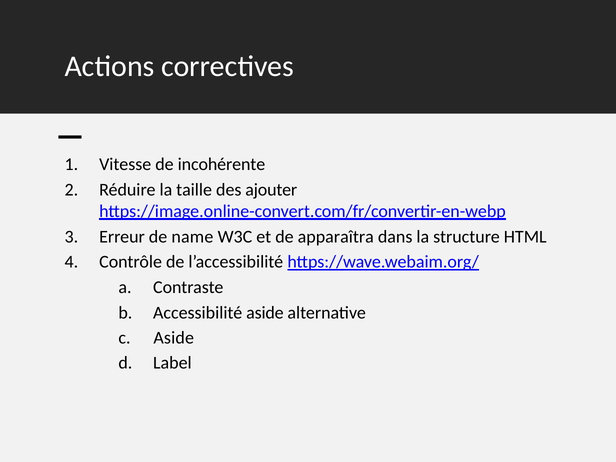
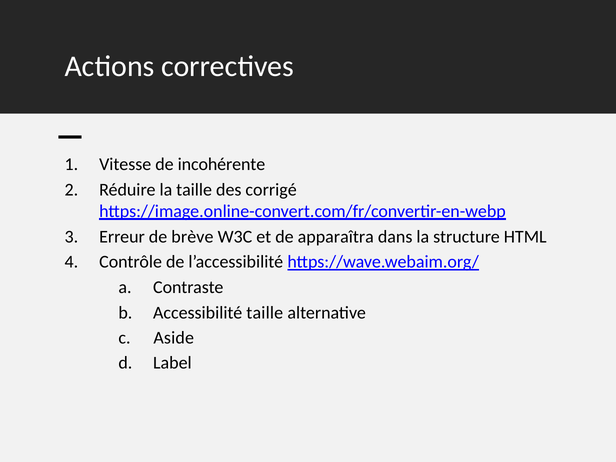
ajouter: ajouter -> corrigé (271, 190)
name: name -> brève (192, 237)
Accessibilité aside: aside -> taille (265, 313)
